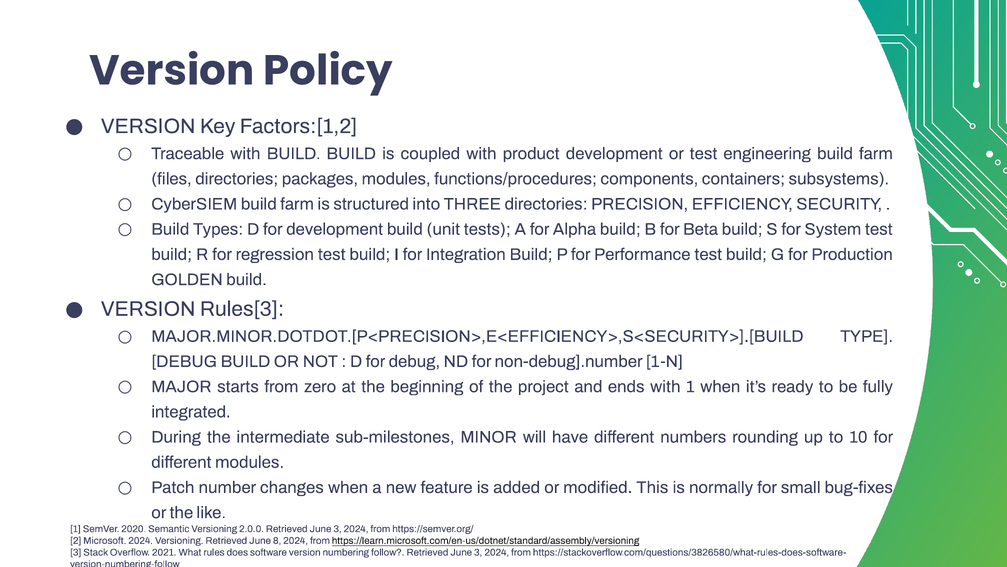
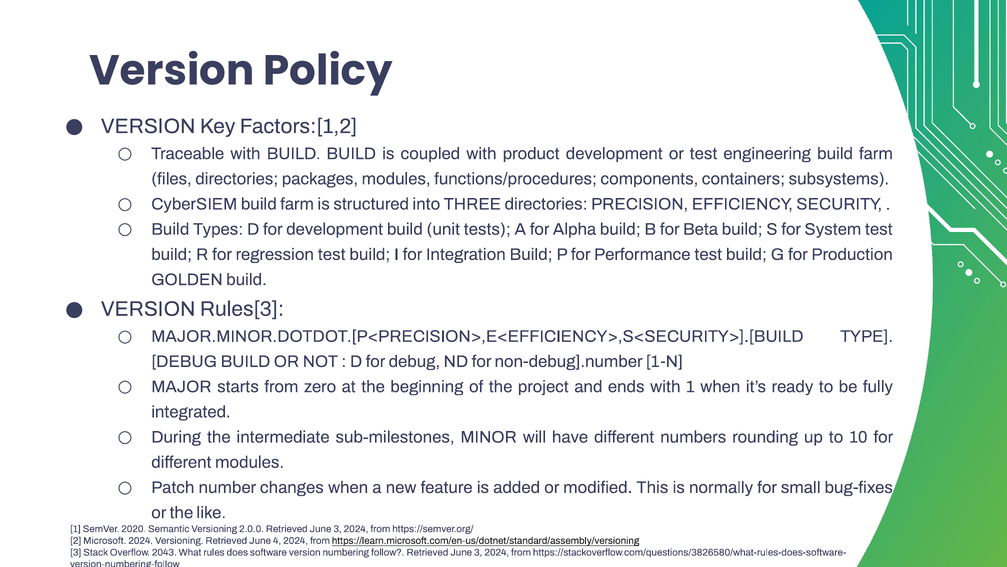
8: 8 -> 4 (277, 540)
2021: 2021 -> 2043 (164, 552)
